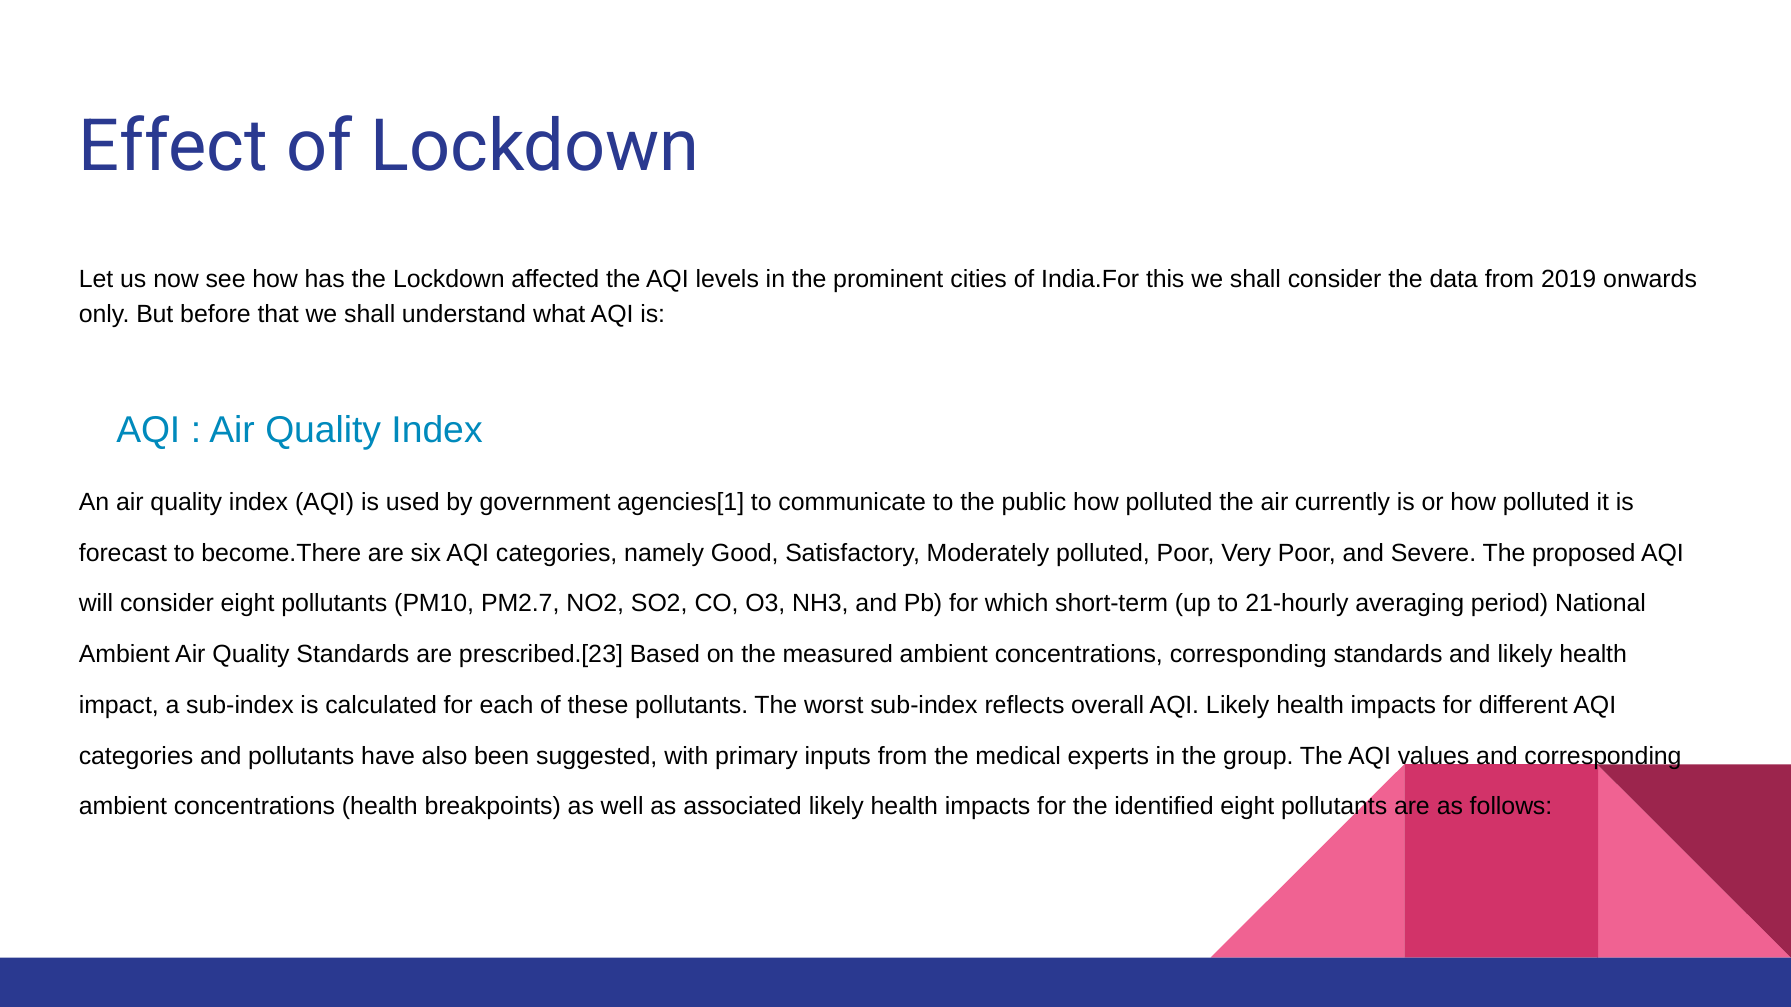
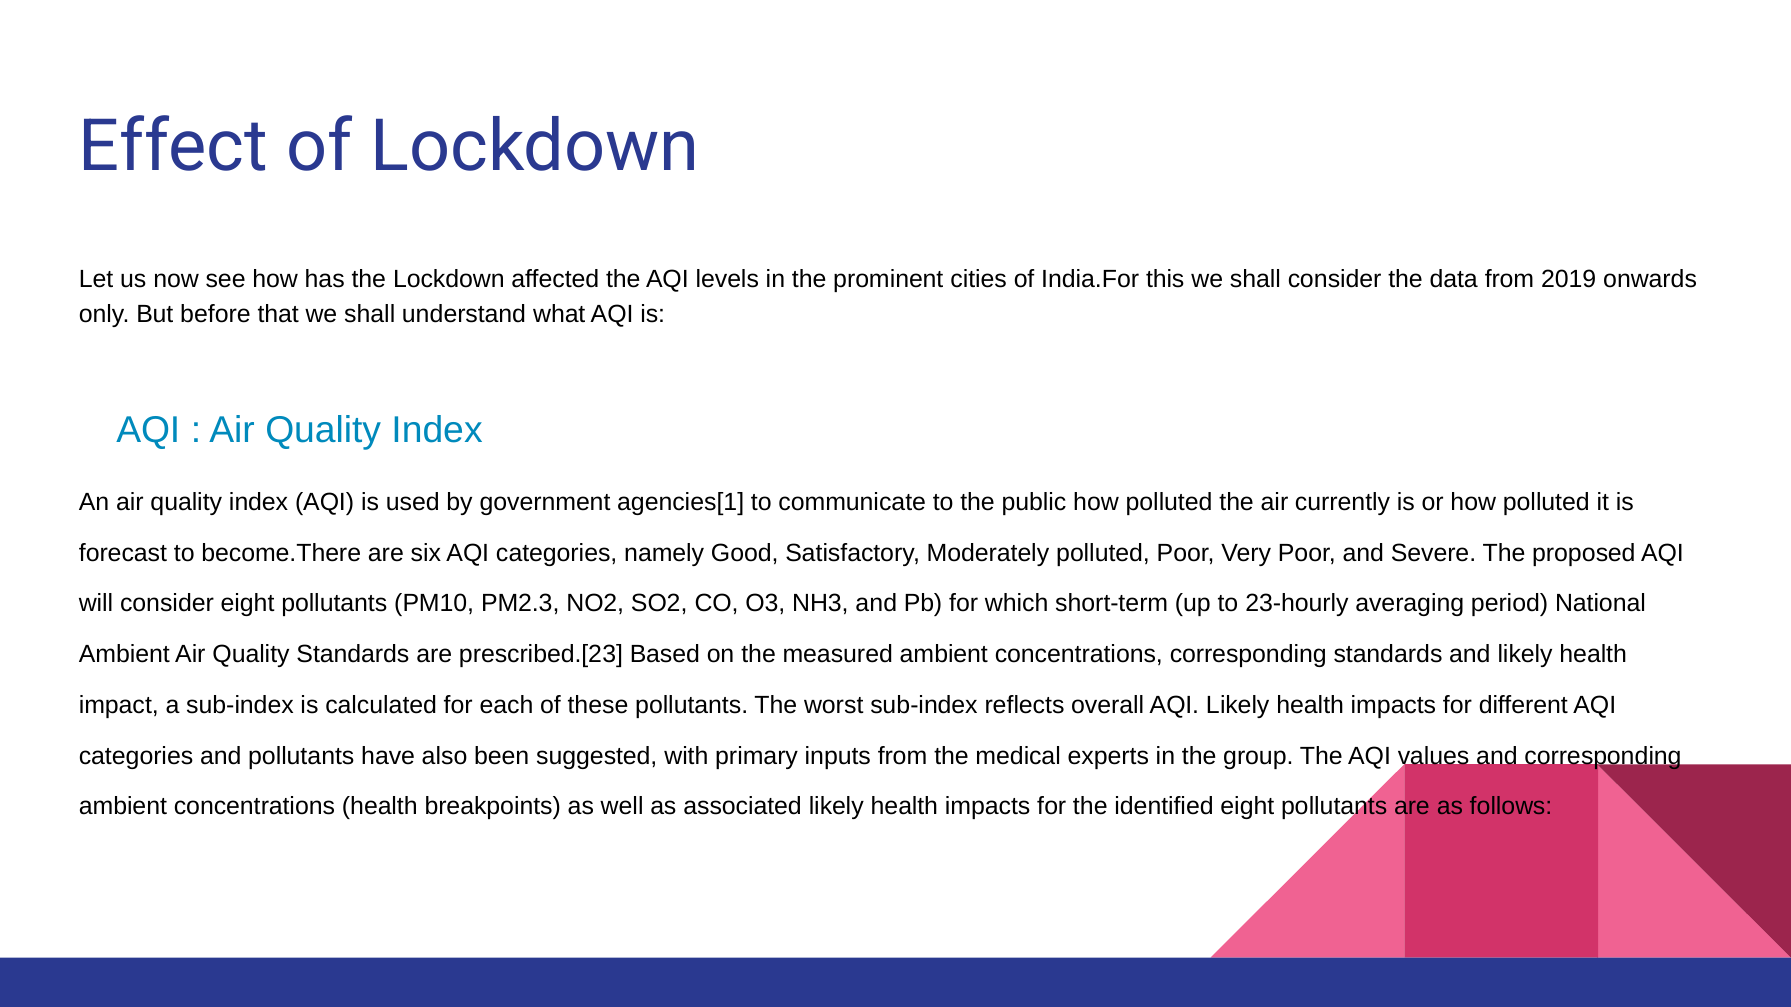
PM2.7: PM2.7 -> PM2.3 (520, 604)
21-hourly: 21-hourly -> 23-hourly (1297, 604)
